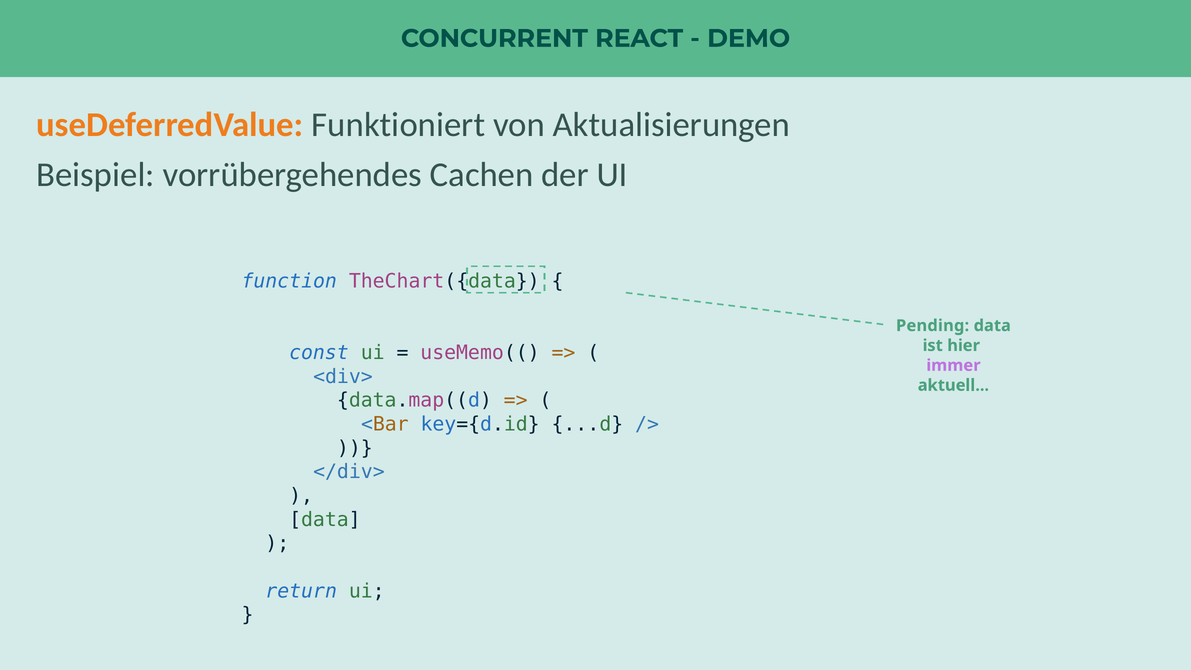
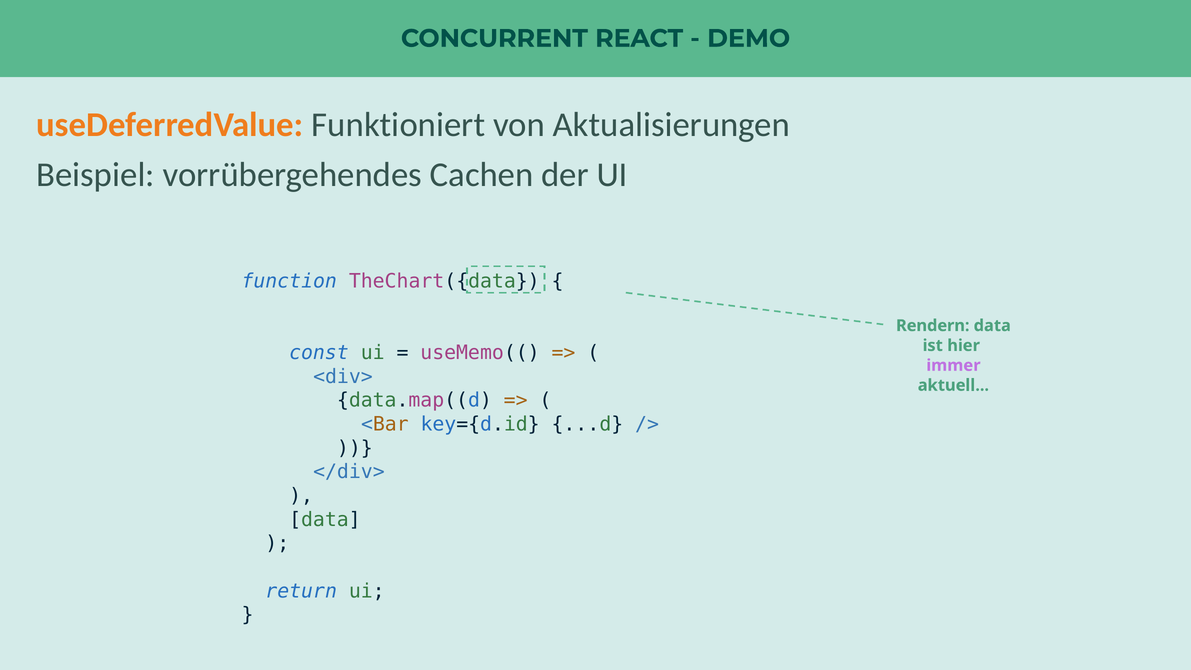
Pending: Pending -> Rendern (933, 326)
